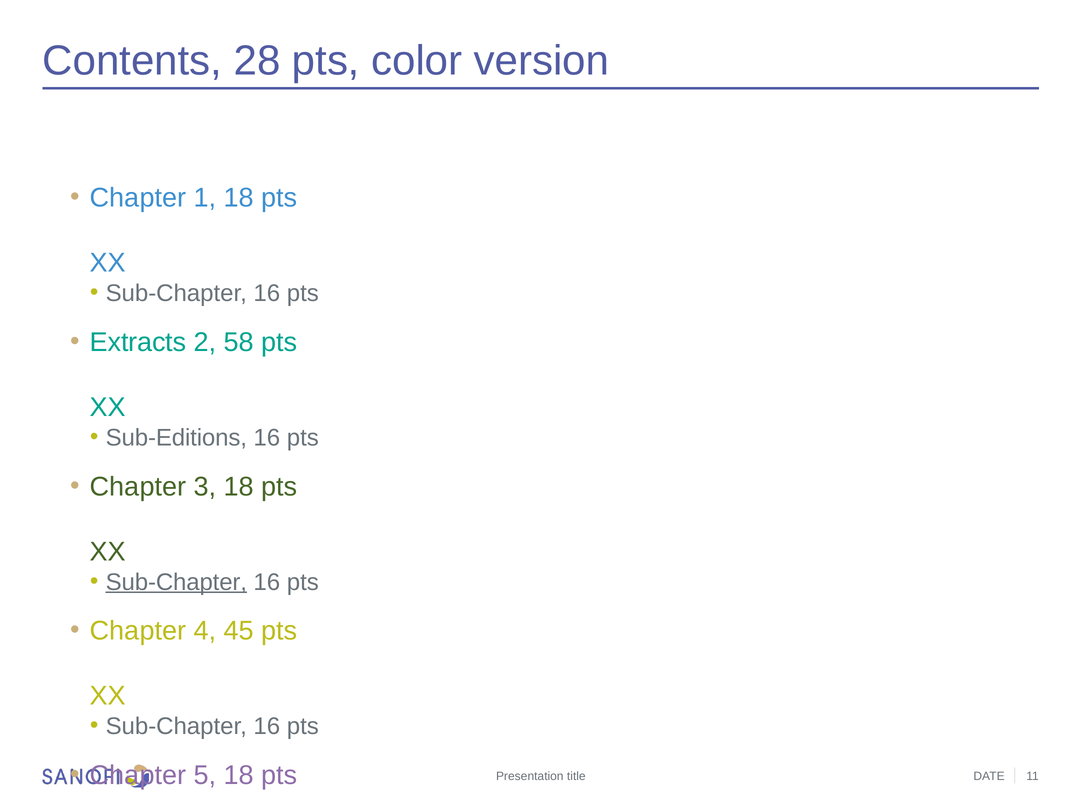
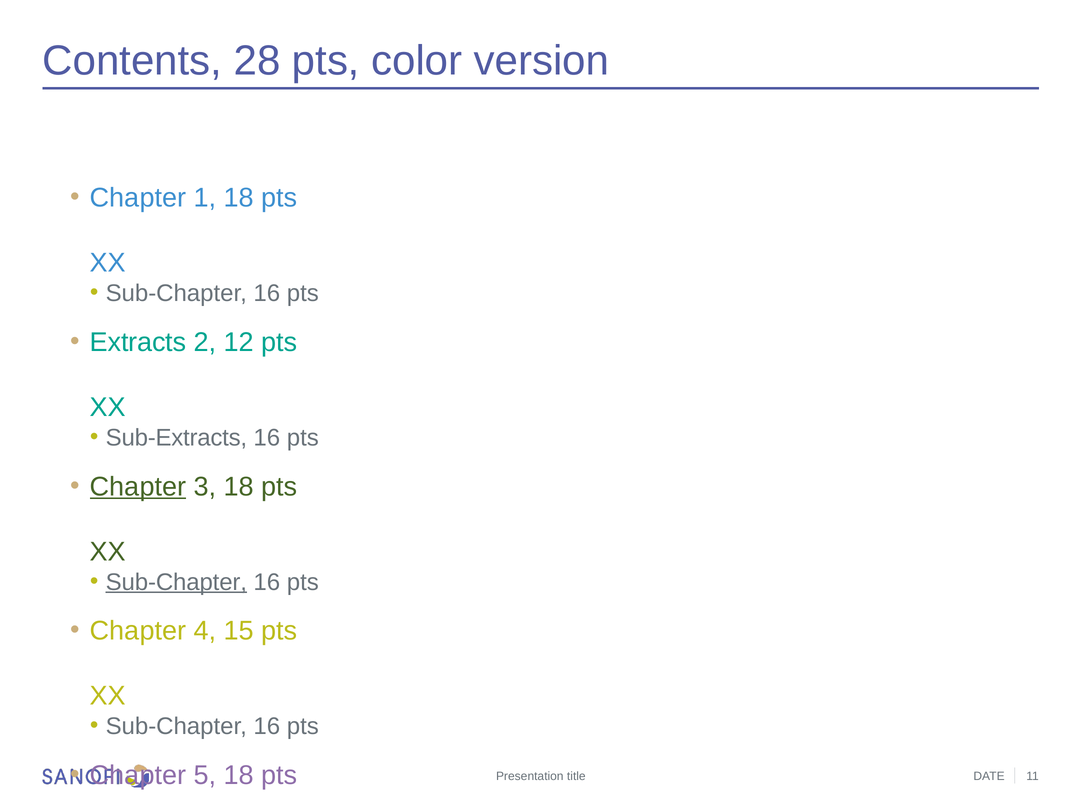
58: 58 -> 12 (239, 342)
Sub-Editions: Sub-Editions -> Sub-Extracts (176, 437)
Chapter underline: none -> present (138, 486)
45: 45 -> 15 (239, 631)
